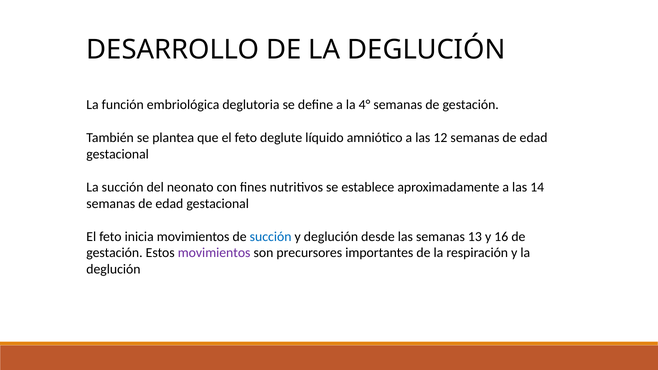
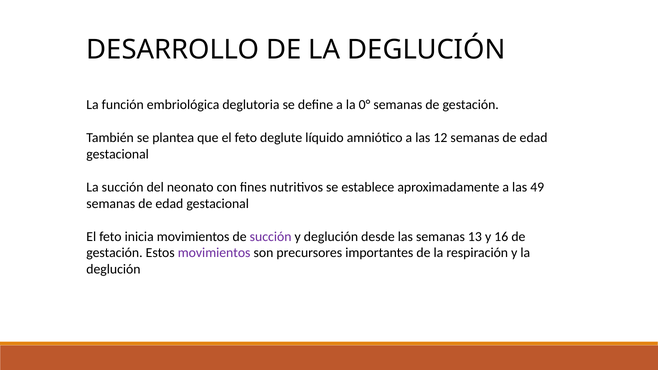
4°: 4° -> 0° (365, 105)
14: 14 -> 49 (537, 187)
succión colour: blue -> purple (271, 237)
